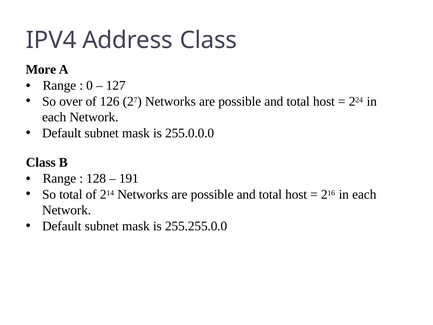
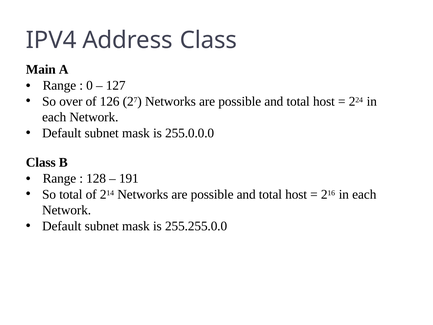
More: More -> Main (41, 70)
